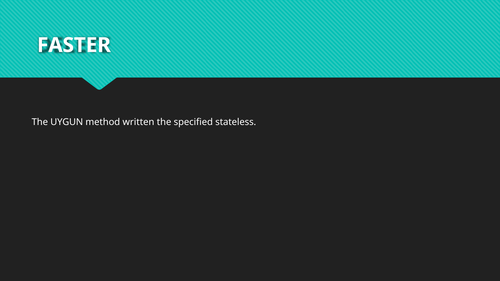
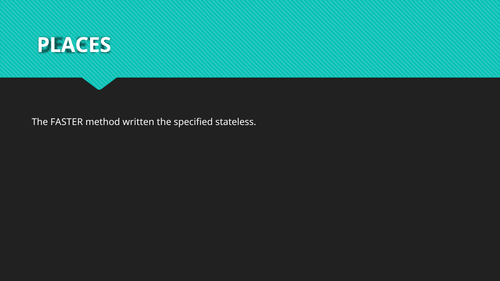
FASTER: FASTER -> PLACES (74, 45)
UYGUN: UYGUN -> FASTER (67, 122)
